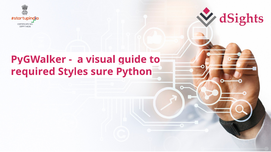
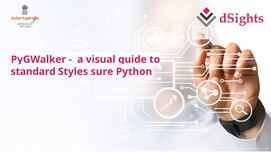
required: required -> standard (33, 72)
